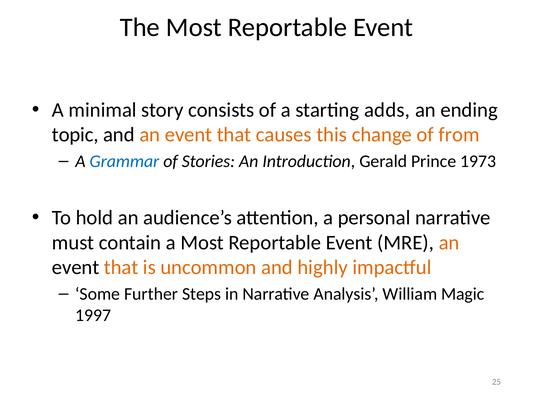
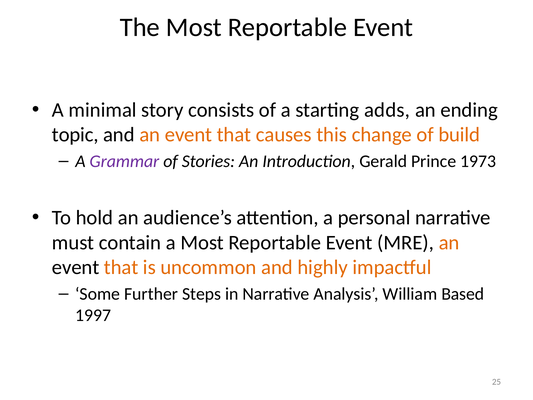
from: from -> build (459, 135)
Grammar colour: blue -> purple (124, 161)
Magic: Magic -> Based (463, 294)
